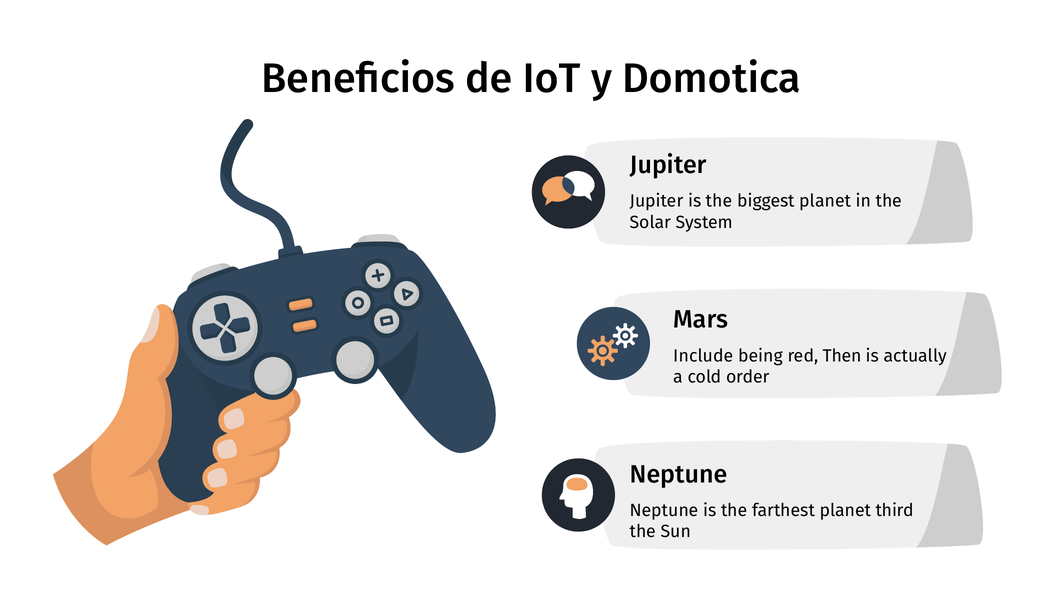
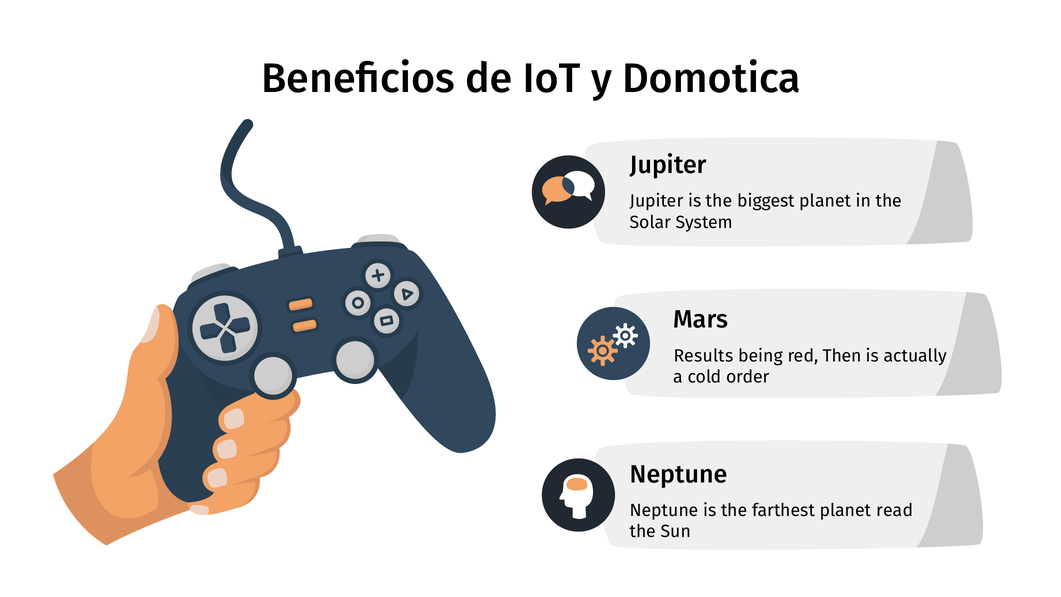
Include: Include -> Results (703, 356)
third: third -> read (895, 510)
